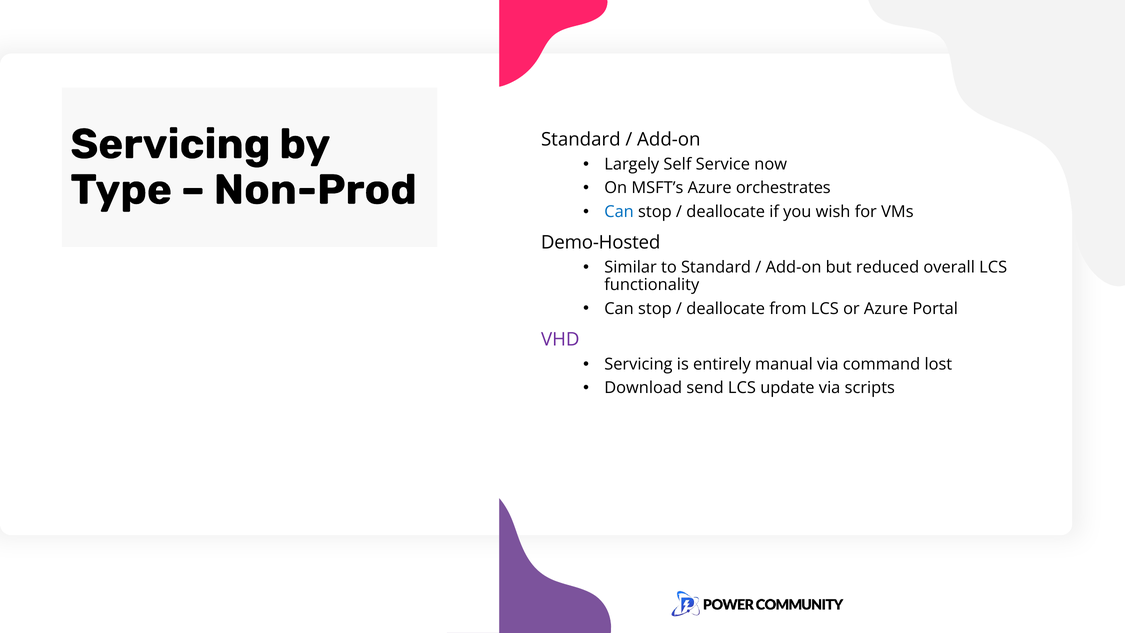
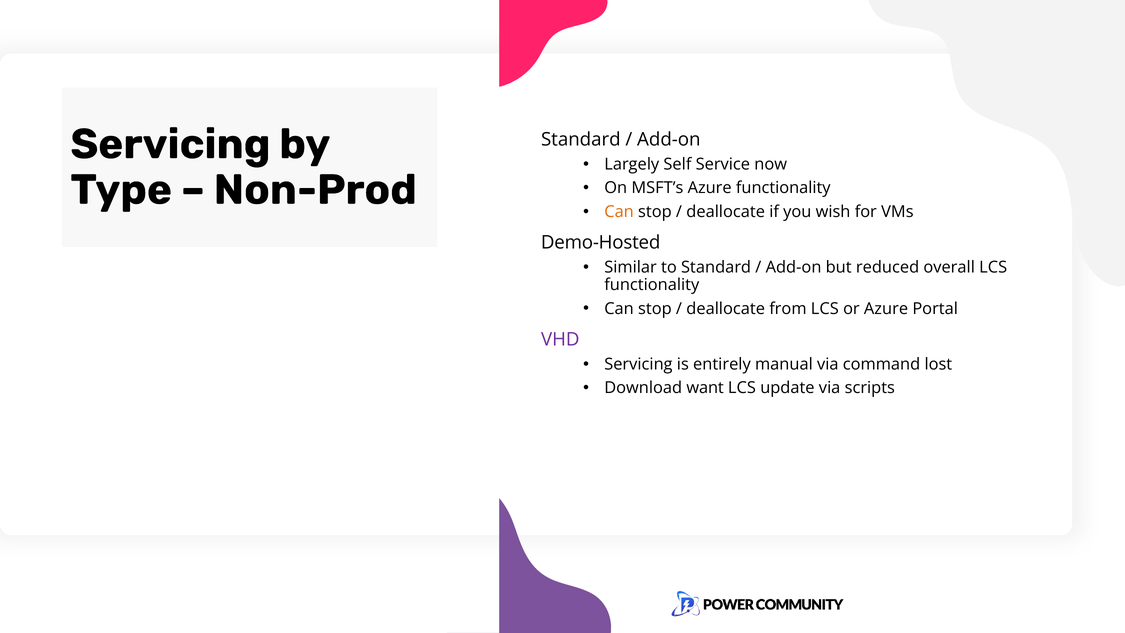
Azure orchestrates: orchestrates -> functionality (783, 188)
Can colour: blue -> orange (619, 212)
send: send -> want (705, 388)
